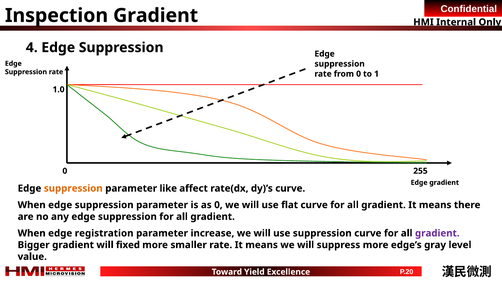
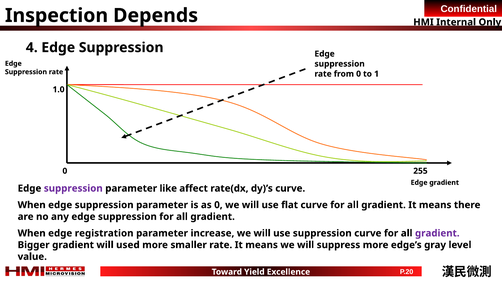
Inspection Gradient: Gradient -> Depends (156, 16)
suppression colour: orange -> purple (73, 189)
fixed: fixed -> used (128, 245)
